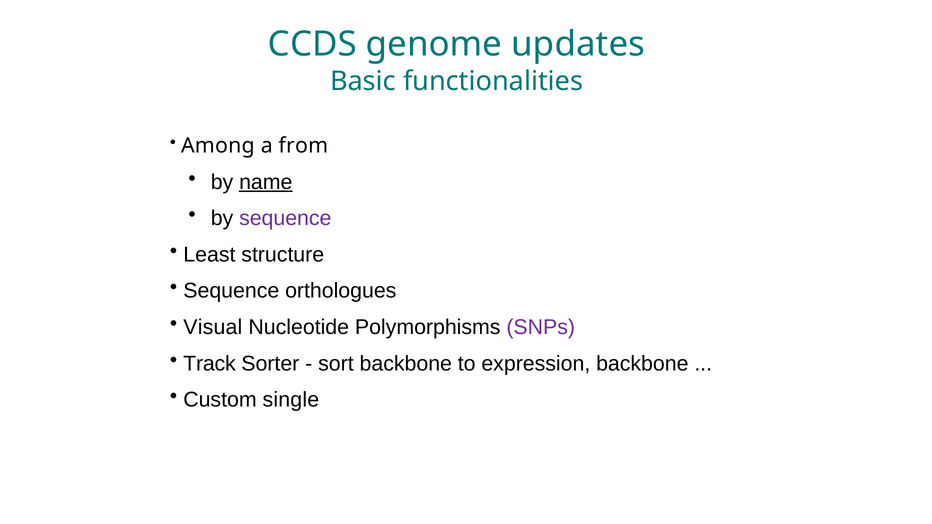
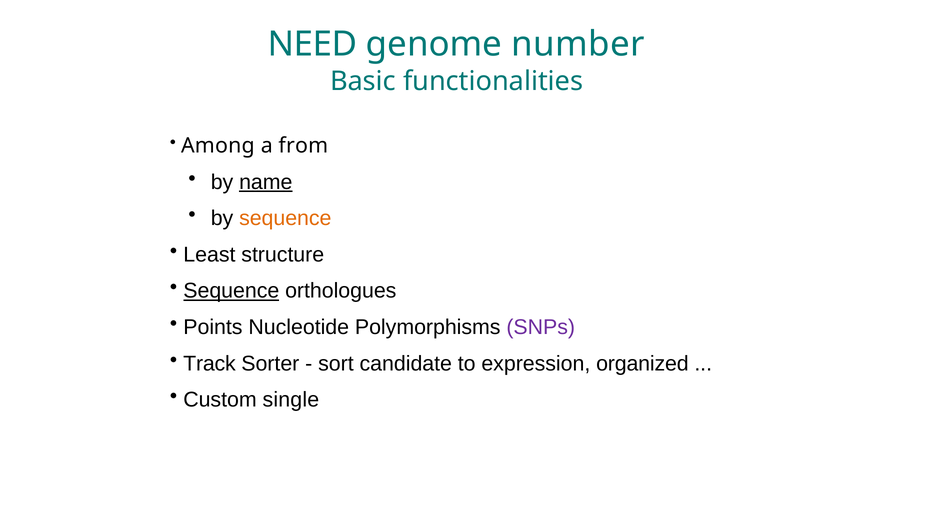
CCDS: CCDS -> NEED (313, 44)
updates: updates -> number (578, 44)
sequence colour: purple -> orange (285, 218)
Sequence underline: none -> present (231, 291)
Visual: Visual -> Points (213, 327)
sort backbone: backbone -> candidate (406, 364)
expression backbone: backbone -> organized (642, 364)
